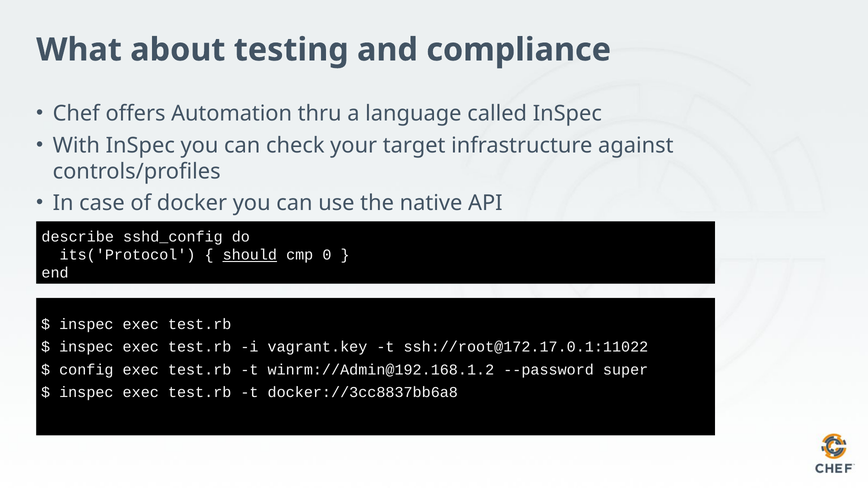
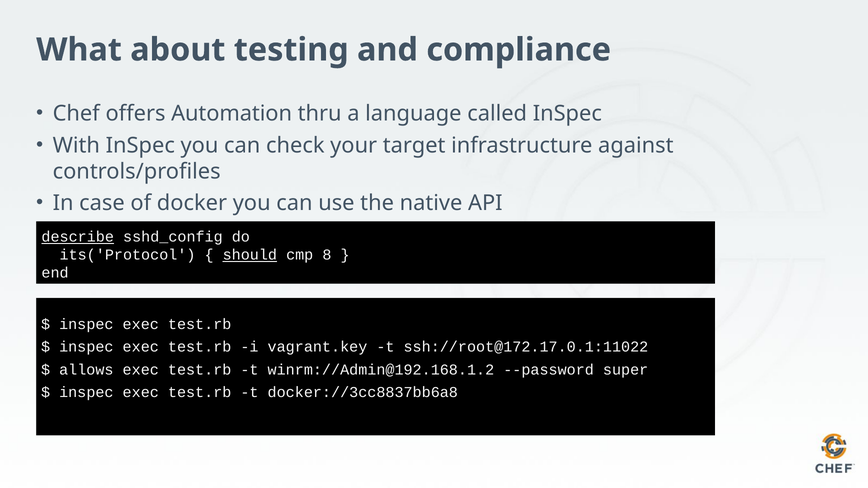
describe underline: none -> present (78, 237)
0: 0 -> 8 (327, 255)
config: config -> allows (86, 370)
